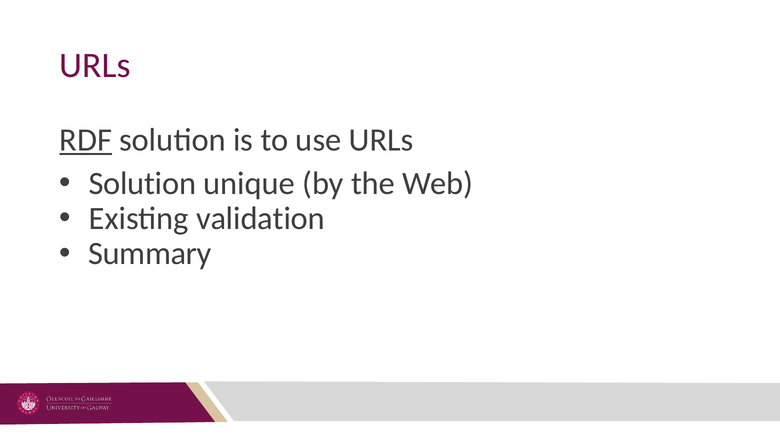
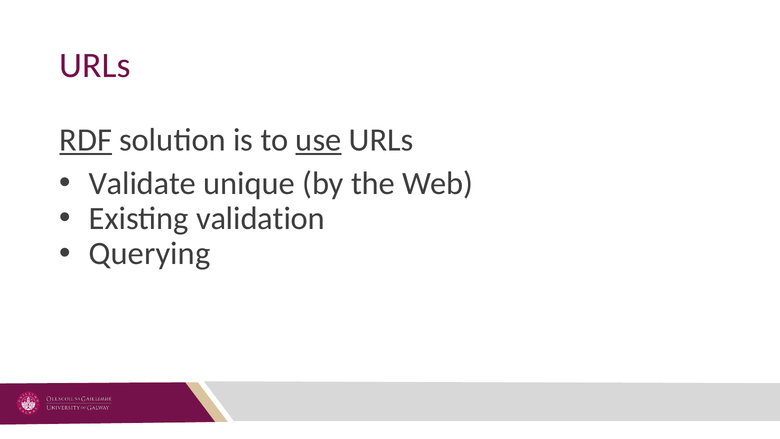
use underline: none -> present (318, 140)
Solution: Solution -> Validate (142, 183)
Summary: Summary -> Querying (150, 253)
